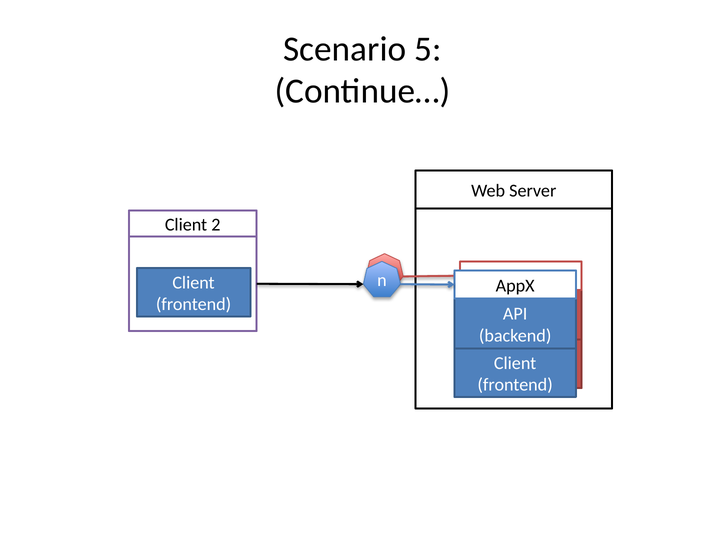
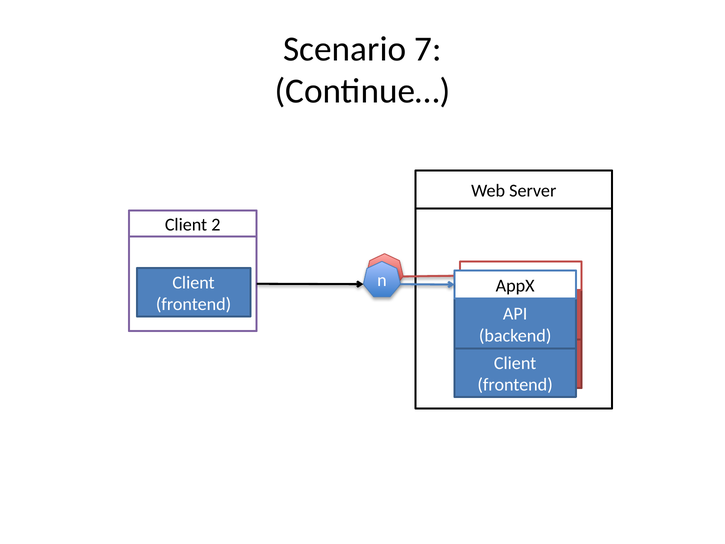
5: 5 -> 7 (428, 49)
